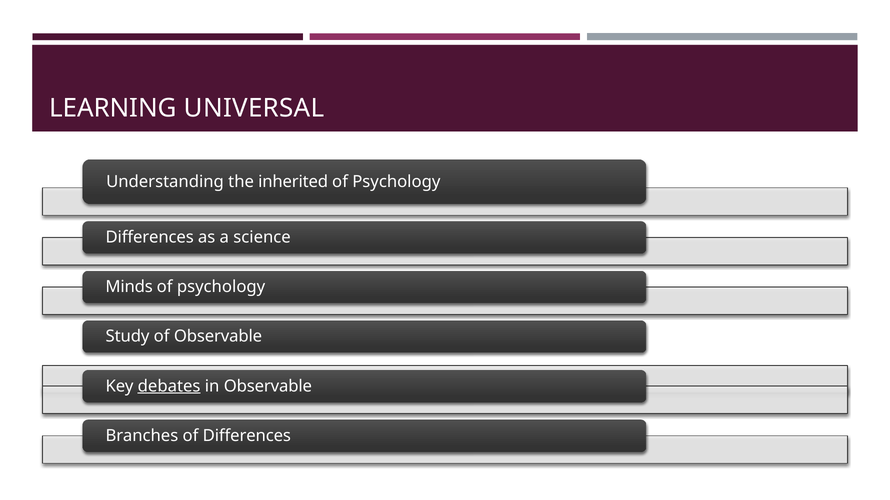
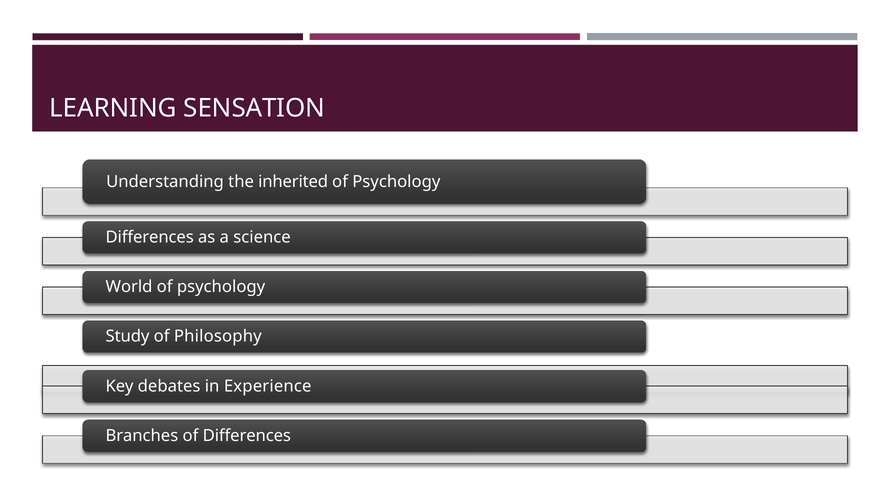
UNIVERSAL: UNIVERSAL -> SENSATION (254, 108)
Minds: Minds -> World (129, 287)
of Observable: Observable -> Philosophy (218, 337)
debates underline: present -> none (169, 387)
in Observable: Observable -> Experience (268, 387)
